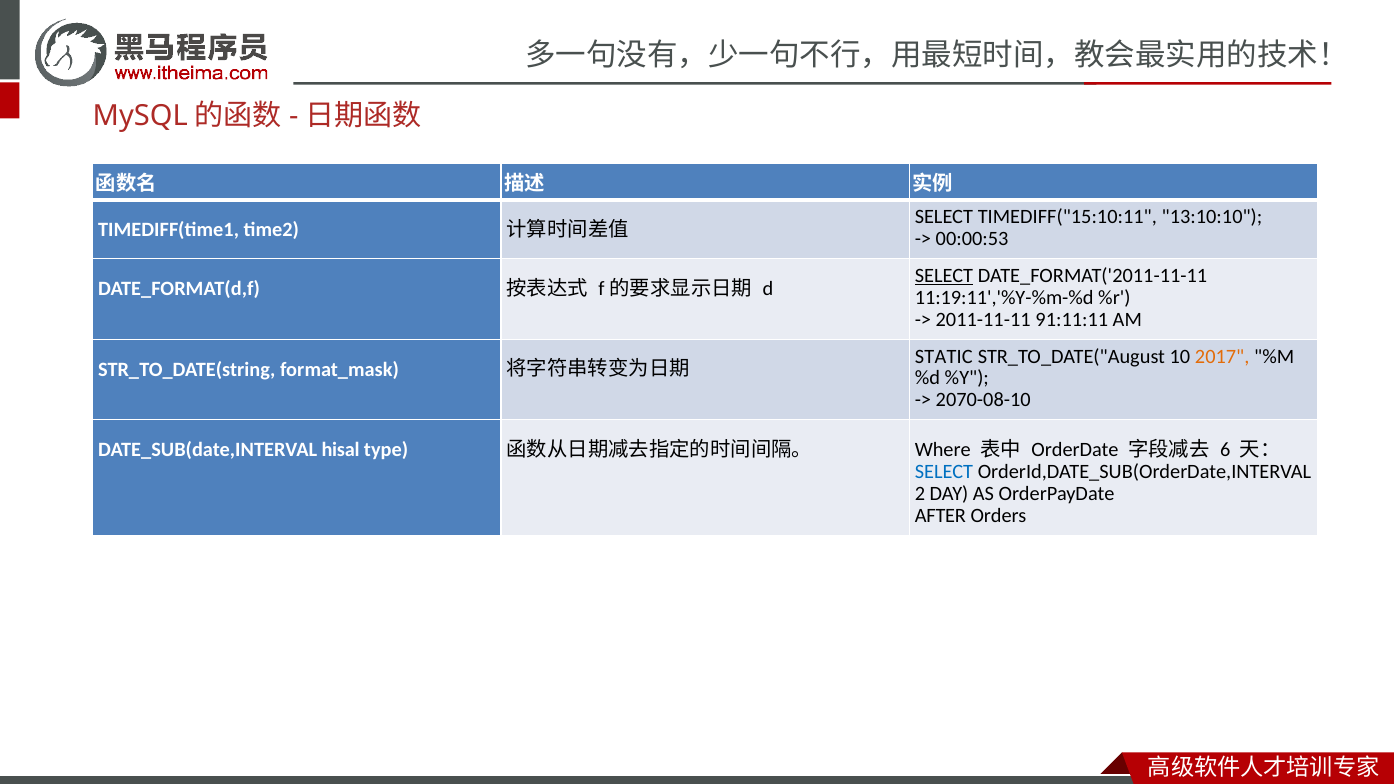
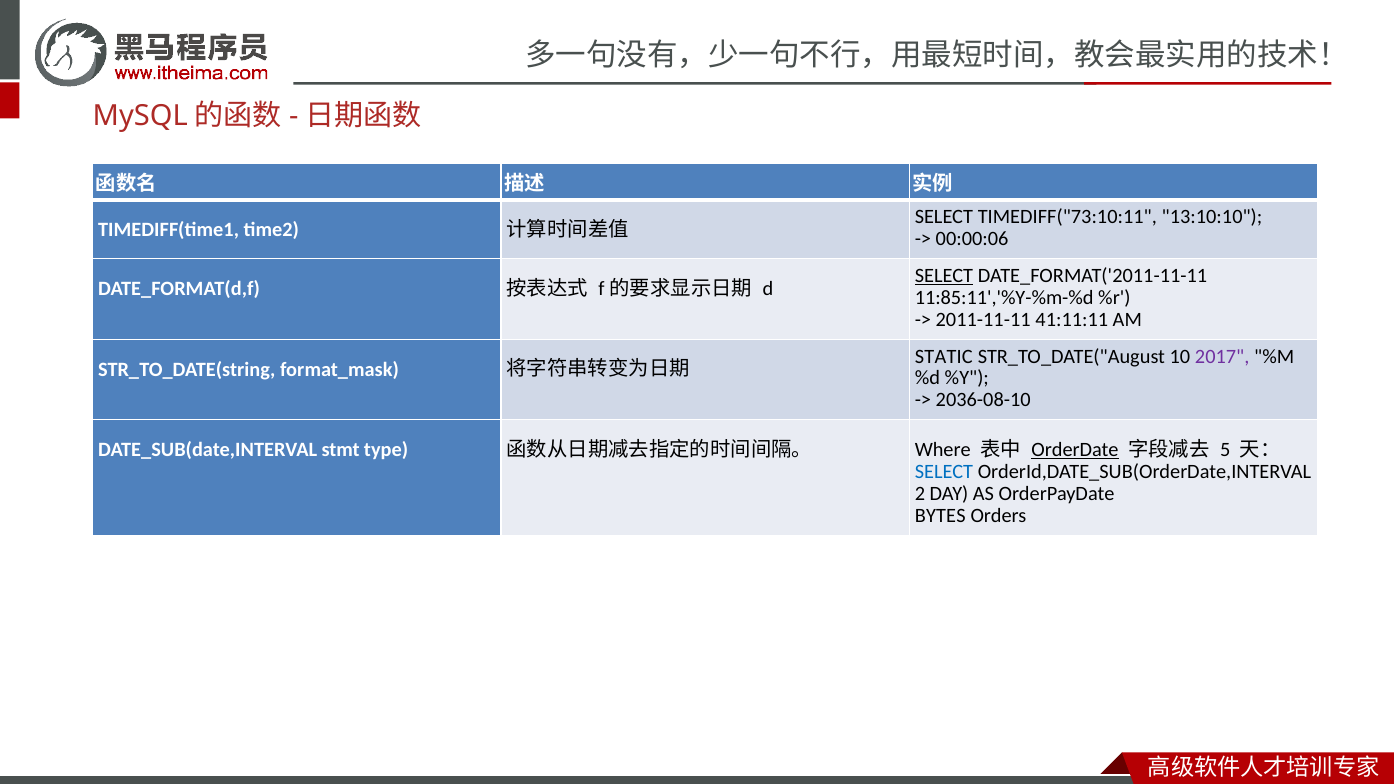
TIMEDIFF("15:10:11: TIMEDIFF("15:10:11 -> TIMEDIFF("73:10:11 (1067, 217)
00:00:53: 00:00:53 -> 00:00:06 (972, 239)
11:19:11','%Y-%m-%d: 11:19:11','%Y-%m-%d -> 11:85:11','%Y-%m-%d (1004, 298)
91:11:11: 91:11:11 -> 41:11:11 (1072, 319)
2017 colour: orange -> purple (1222, 356)
2070-08-10: 2070-08-10 -> 2036-08-10 (983, 400)
hisal: hisal -> stmt (341, 450)
OrderDate underline: none -> present (1075, 450)
6: 6 -> 5 (1225, 450)
AFTER: AFTER -> BYTES (940, 515)
